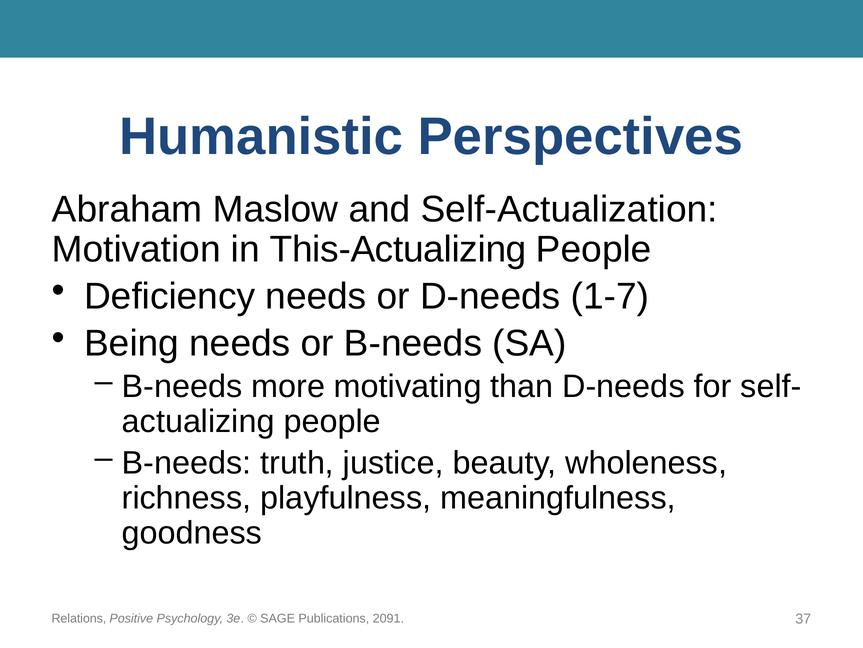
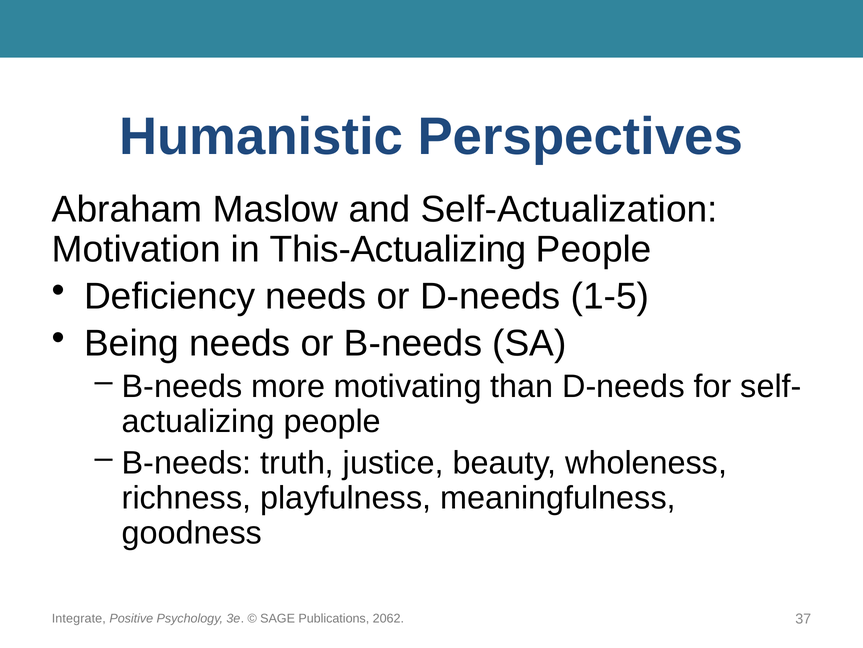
1-7: 1-7 -> 1-5 (610, 296)
Relations: Relations -> Integrate (79, 618)
2091: 2091 -> 2062 (388, 618)
